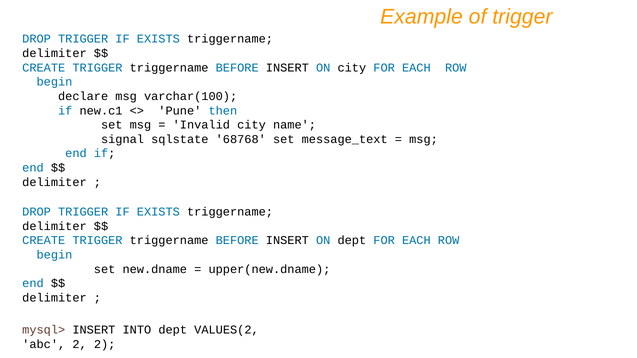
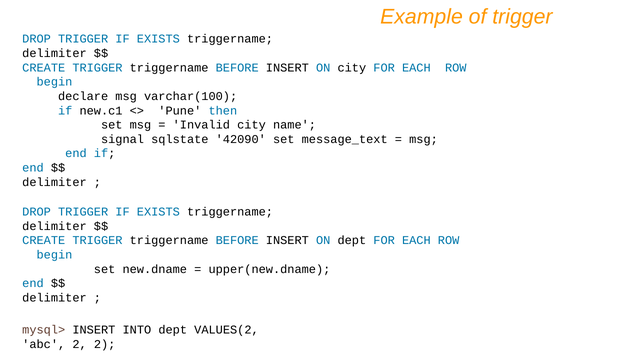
68768: 68768 -> 42090 (241, 139)
